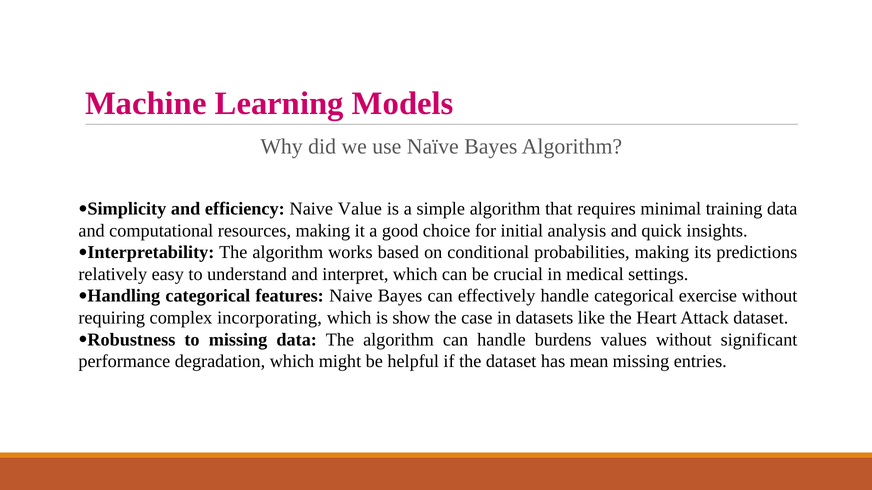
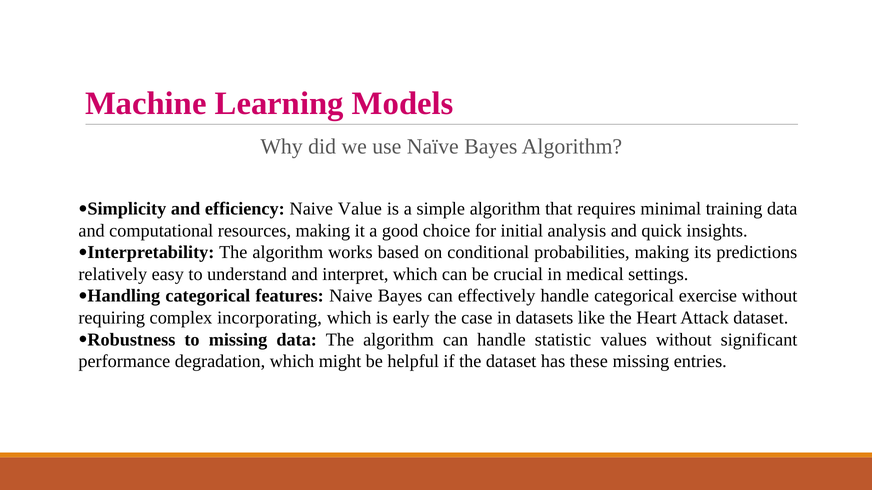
show: show -> early (411, 318)
burdens: burdens -> statistic (563, 340)
mean: mean -> these (589, 362)
